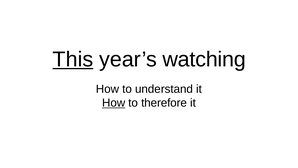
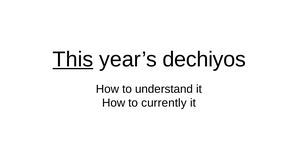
watching: watching -> dechiyos (204, 59)
How underline: present -> none (114, 103)
therefore: therefore -> currently (164, 103)
